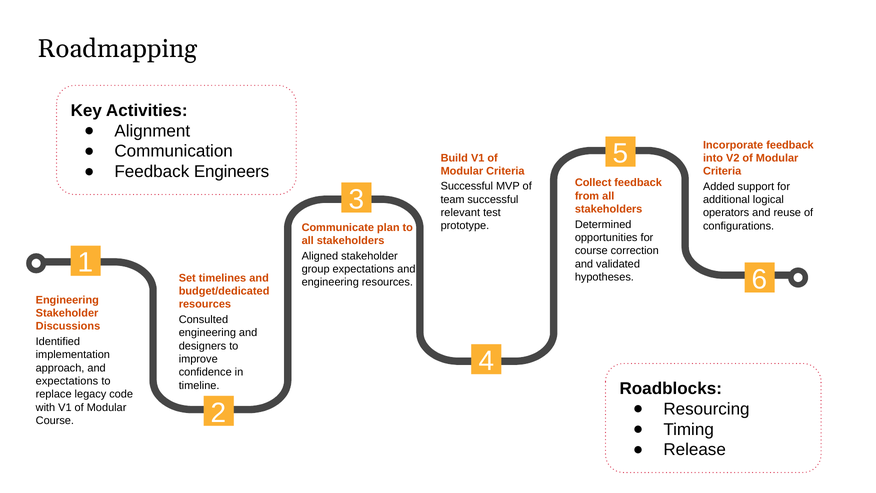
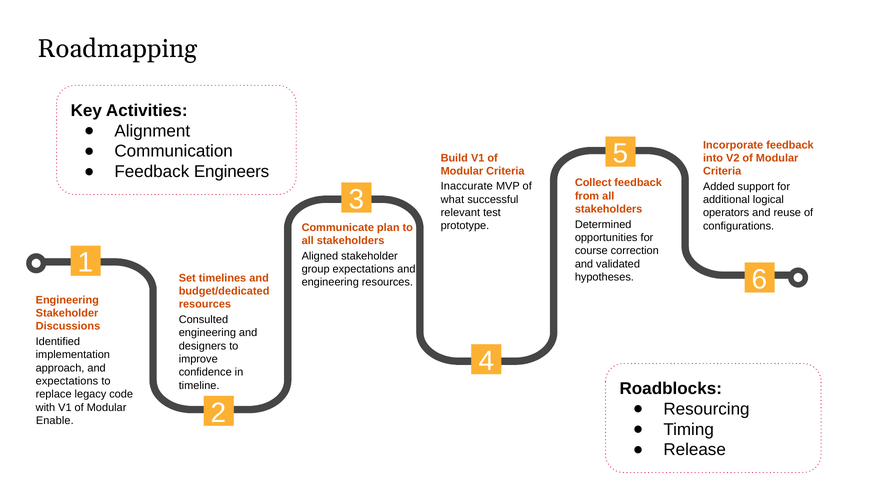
Successful: Successful -> Inaccurate (467, 186)
team: team -> what (452, 199)
Course: Course -> Enable (55, 420)
